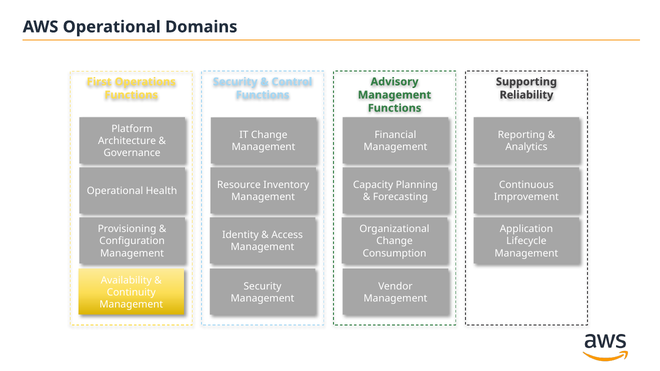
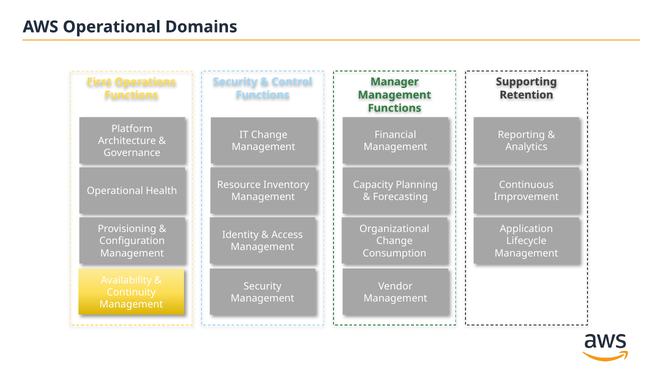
Advisory: Advisory -> Manager (395, 82)
Reliability: Reliability -> Retention (526, 95)
